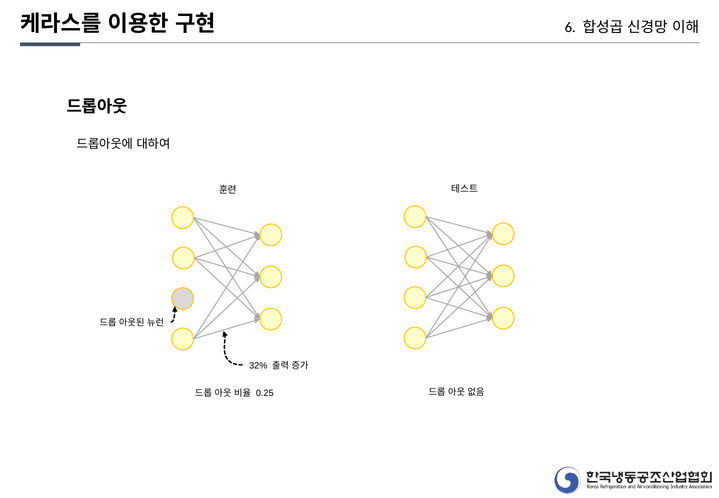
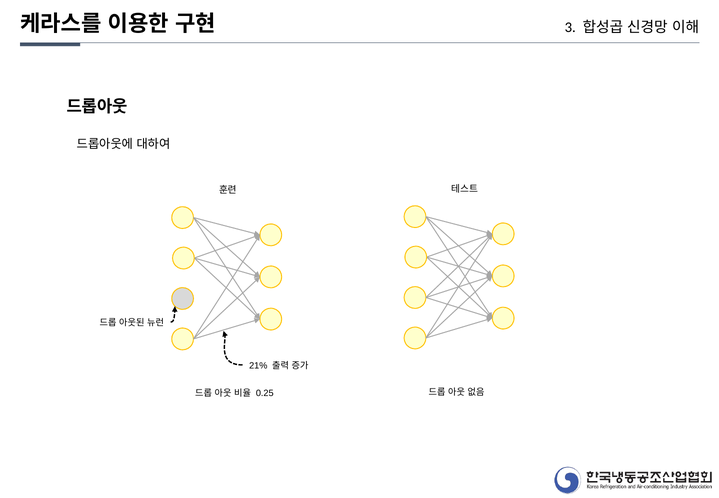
6: 6 -> 3 (570, 27)
32%: 32% -> 21% (258, 365)
